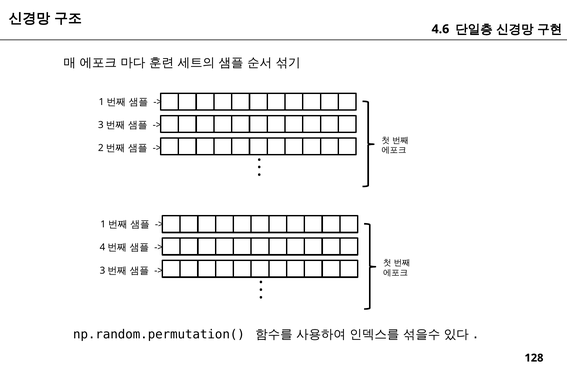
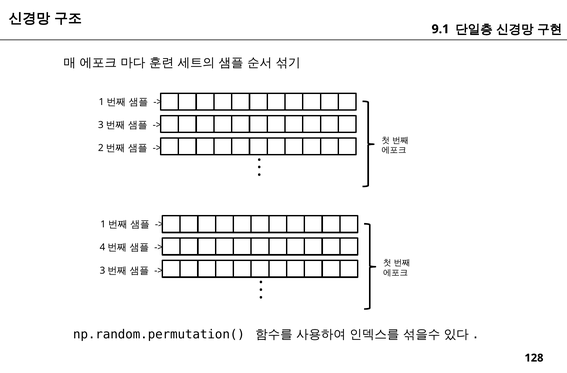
4.6: 4.6 -> 9.1 (440, 29)
